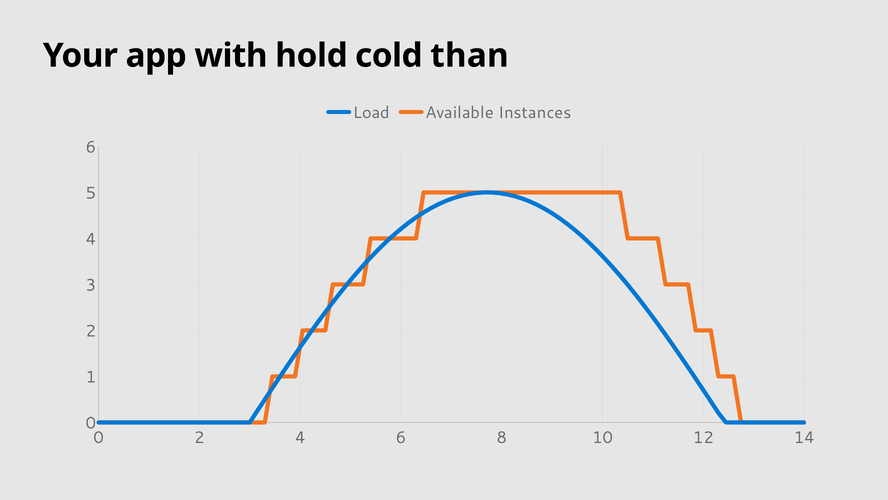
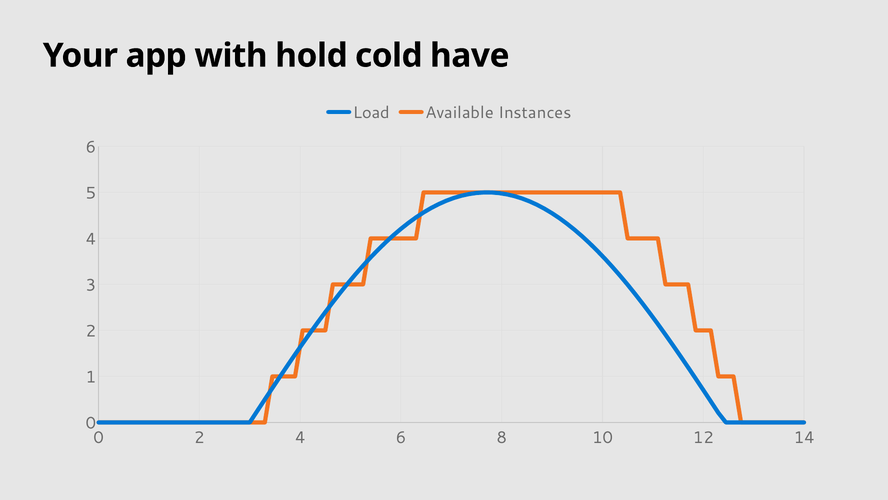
than: than -> have (470, 56)
